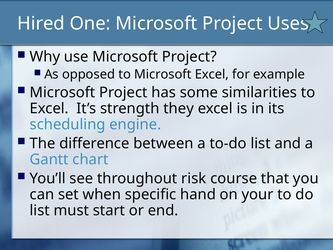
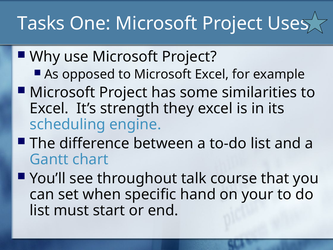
Hired: Hired -> Tasks (41, 23)
risk: risk -> talk (194, 178)
